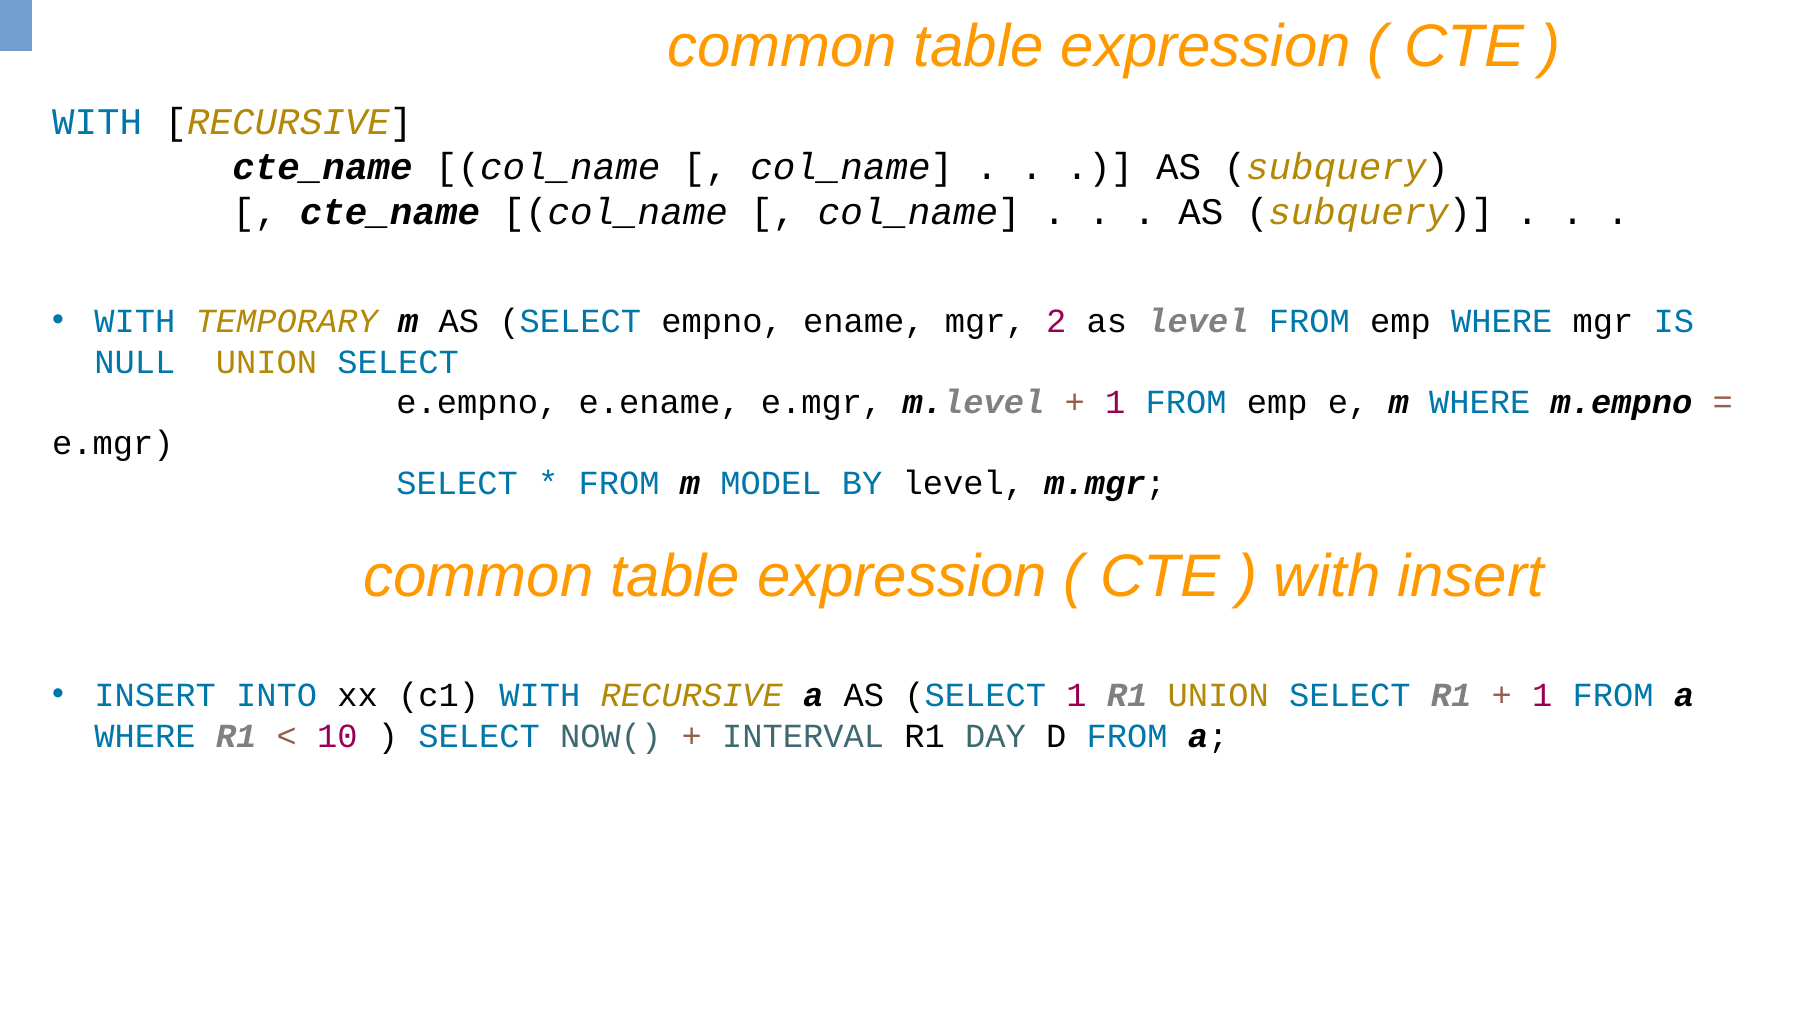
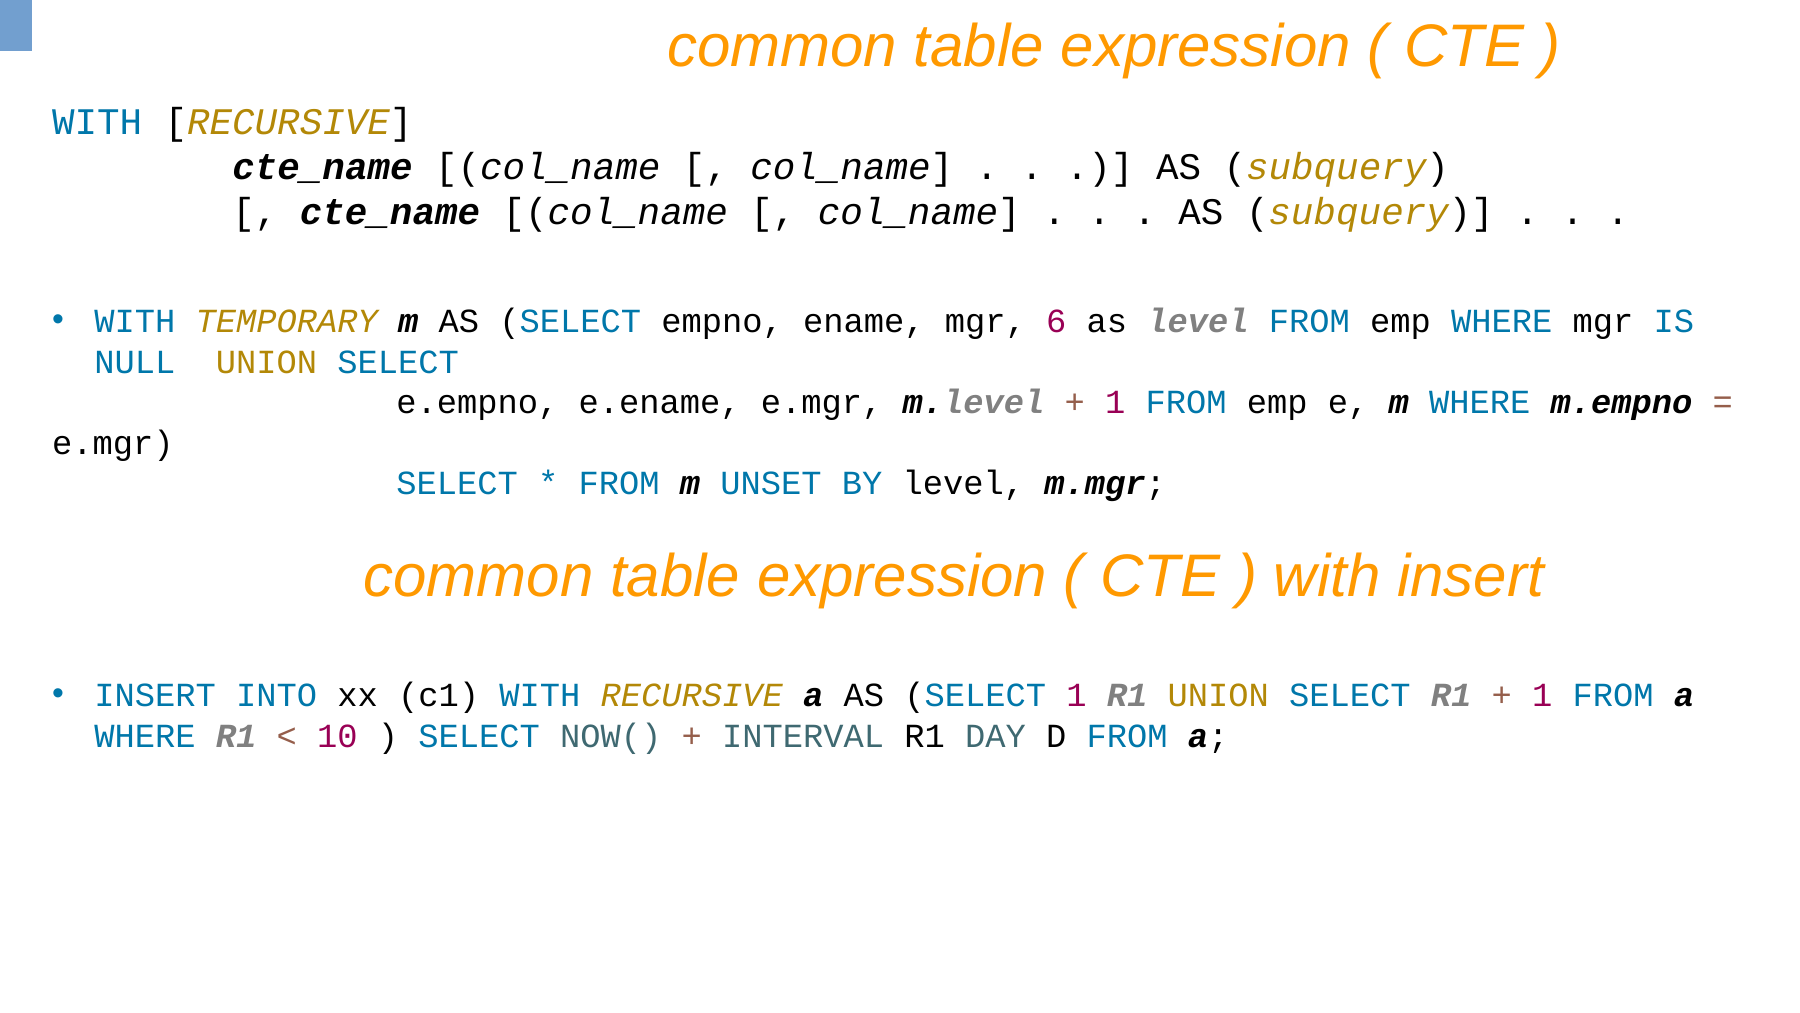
2: 2 -> 6 (1056, 321)
MODEL: MODEL -> UNSET (771, 483)
